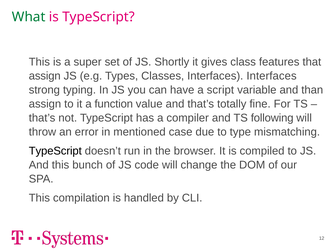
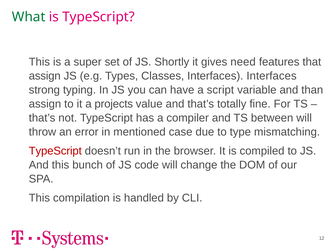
class: class -> need (243, 62)
function: function -> projects (114, 104)
following: following -> between (272, 118)
TypeScript colour: black -> red (55, 151)
